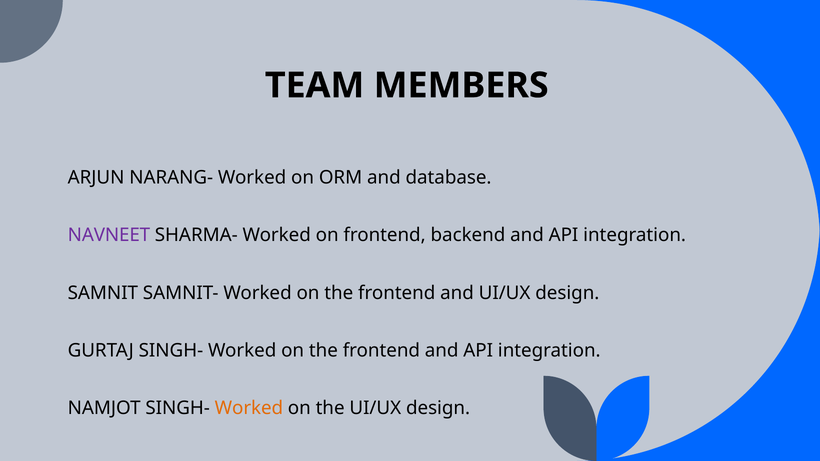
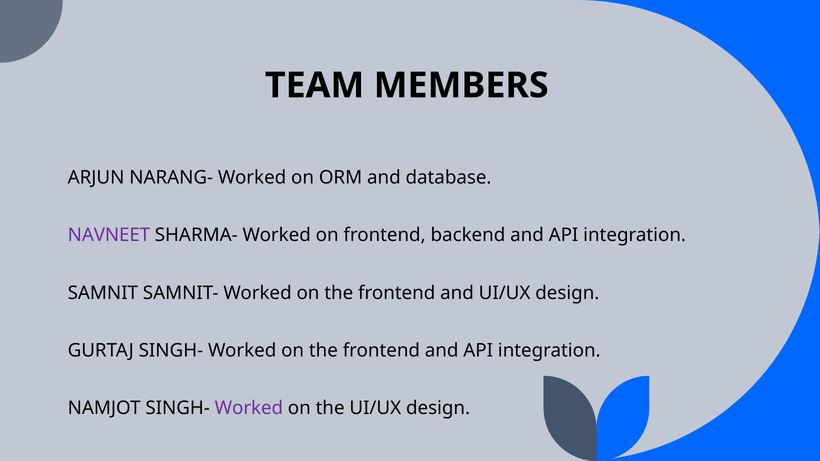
Worked colour: orange -> purple (249, 408)
